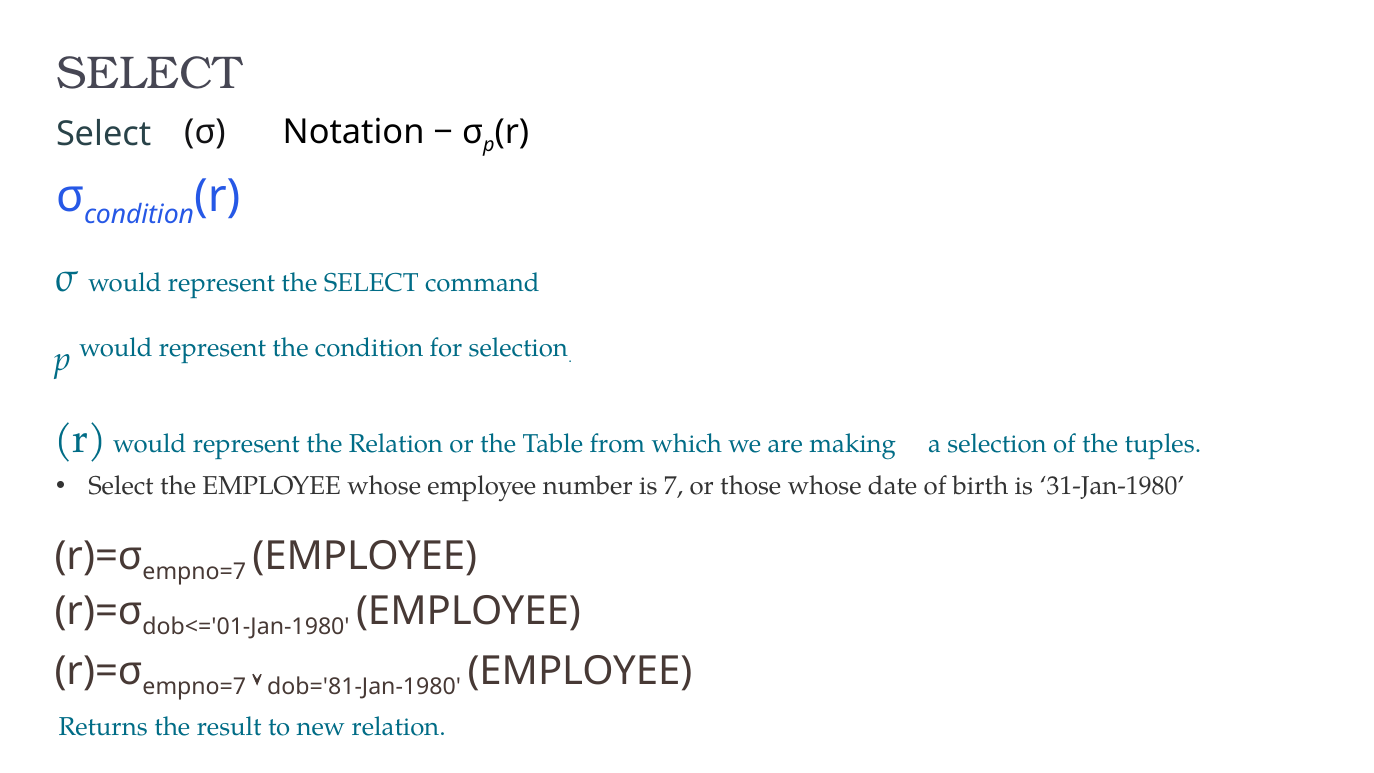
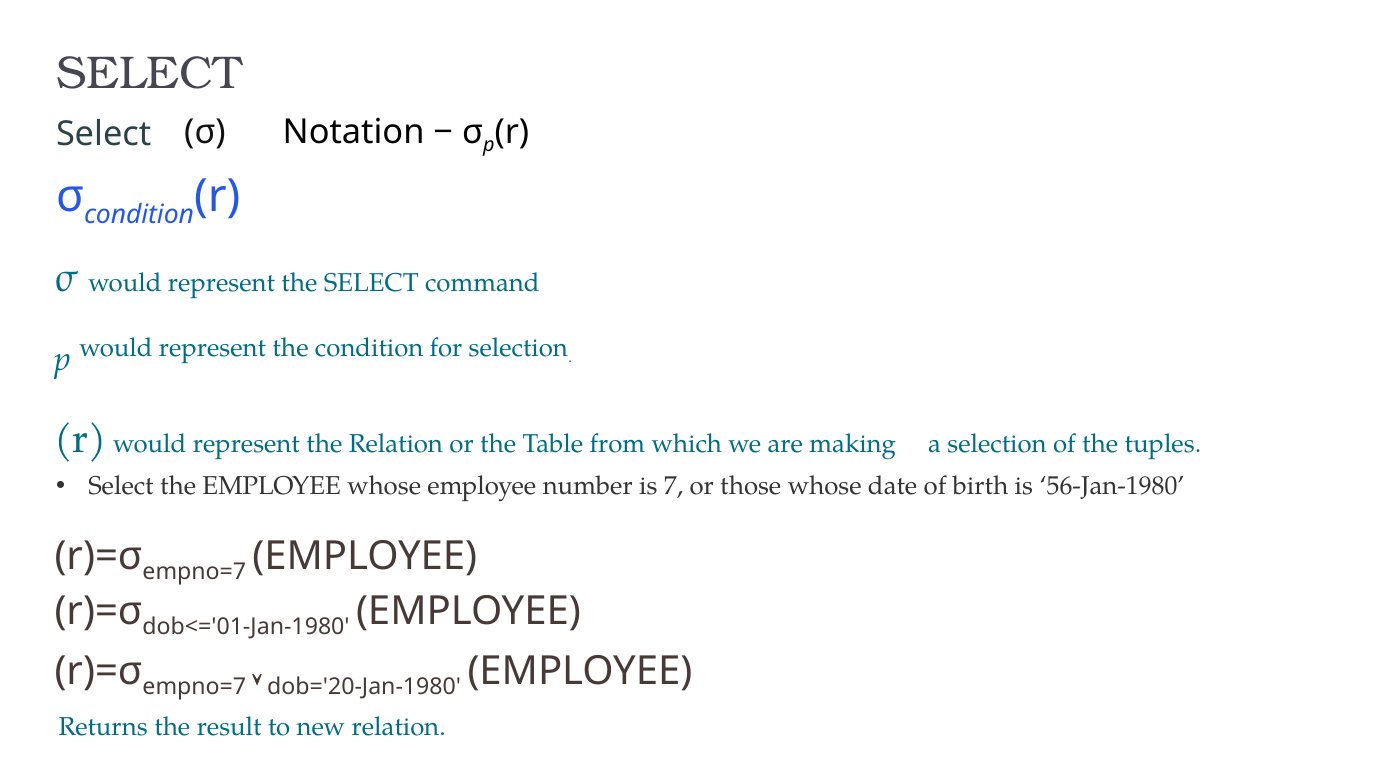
31-Jan-1980: 31-Jan-1980 -> 56-Jan-1980 (1112, 486)
dob='81-Jan-1980: dob='81-Jan-1980 -> dob='20-Jan-1980 (364, 687)
